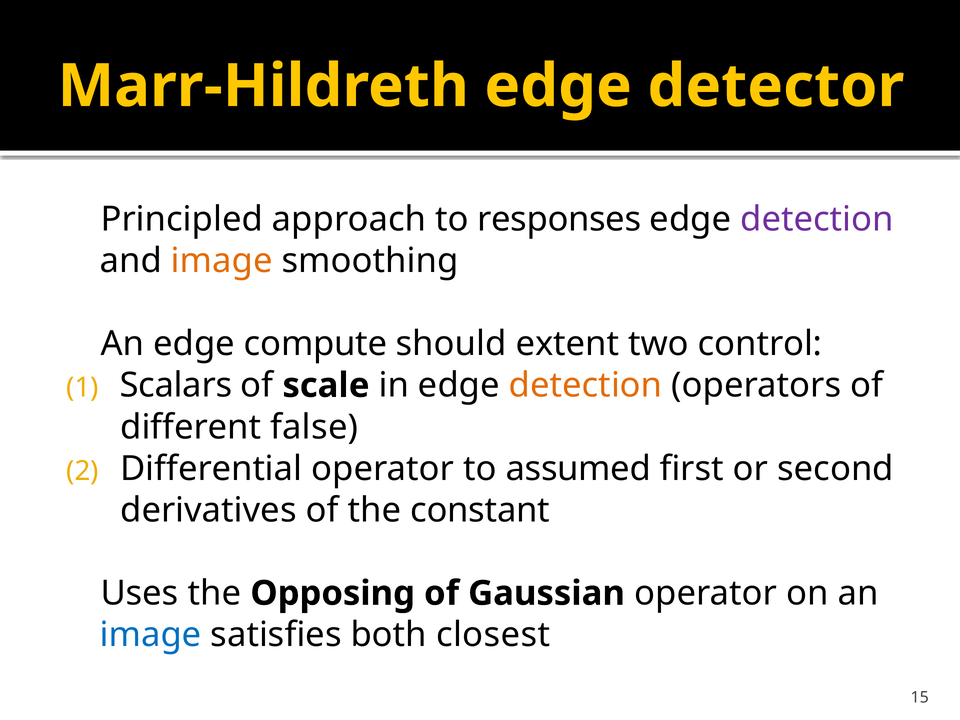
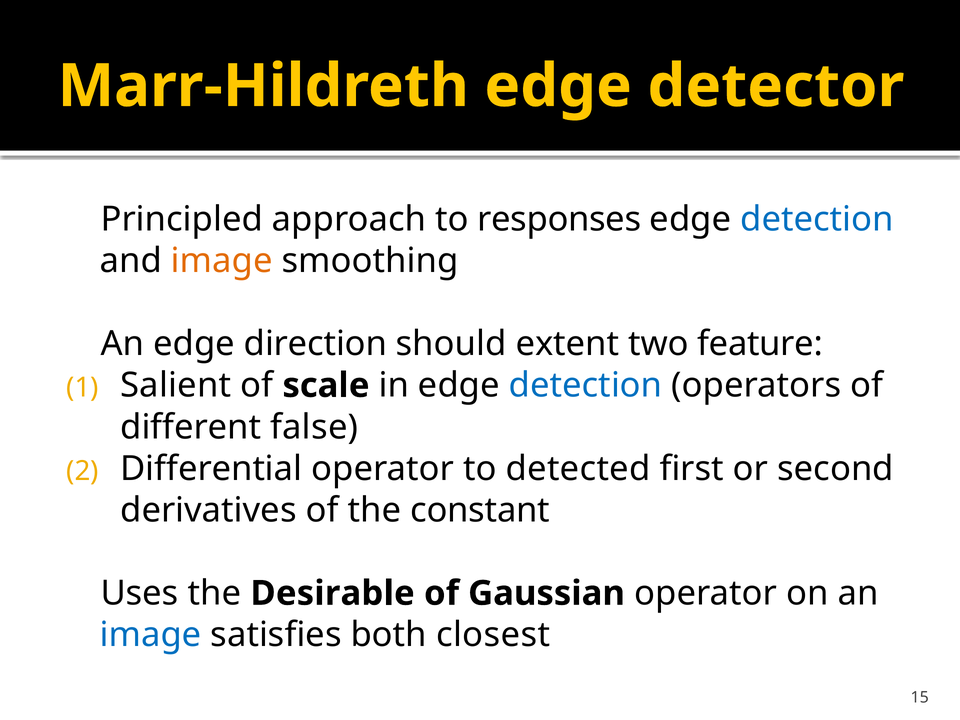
detection colour: purple -> blue (817, 219)
compute: compute -> direction (316, 344)
control: control -> feature (760, 344)
Scalars: Scalars -> Salient (176, 385)
detection colour: orange -> blue (586, 385)
assumed: assumed -> detected (578, 469)
Opposing: Opposing -> Desirable (333, 593)
